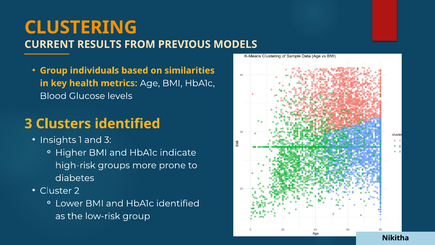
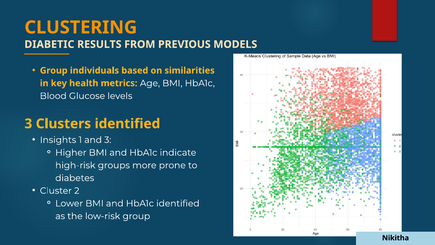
CURRENT: CURRENT -> DIABETIC (49, 44)
